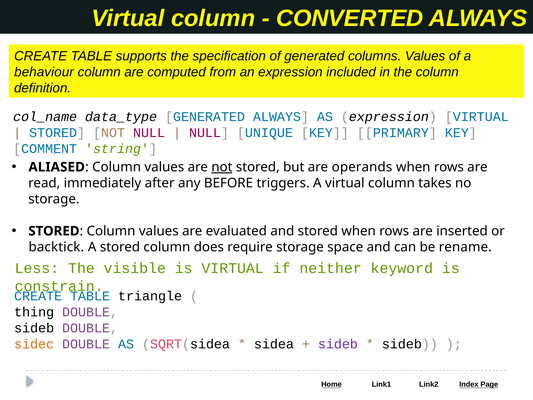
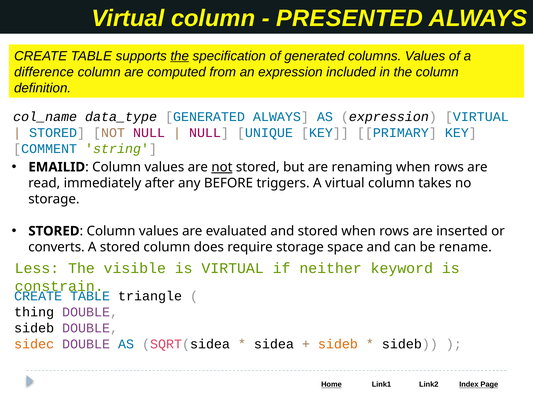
CONVERTED: CONVERTED -> PRESENTED (350, 18)
the underline: none -> present (180, 56)
behaviour: behaviour -> difference (44, 72)
ALIASED: ALIASED -> EMAILID (57, 167)
operands: operands -> renaming (362, 167)
backtick: backtick -> converts (56, 247)
sideb colour: purple -> orange (338, 344)
